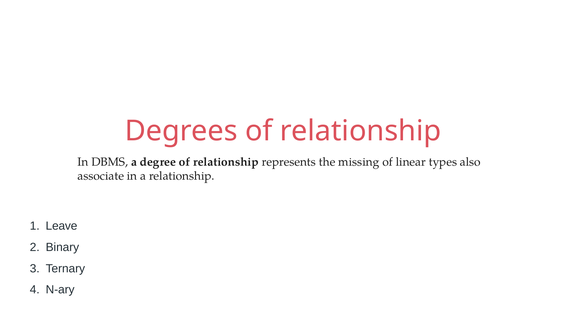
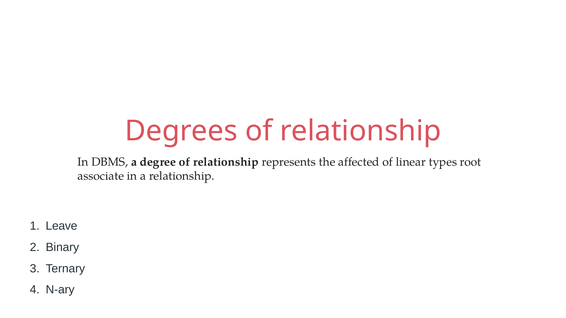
missing: missing -> affected (359, 162)
also: also -> root (470, 162)
